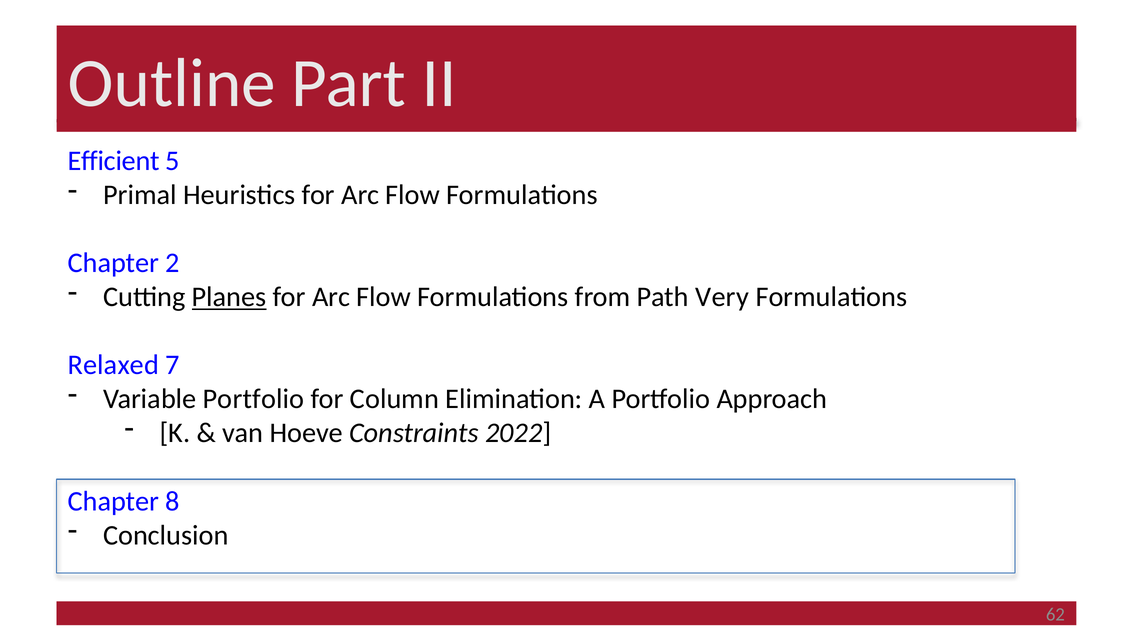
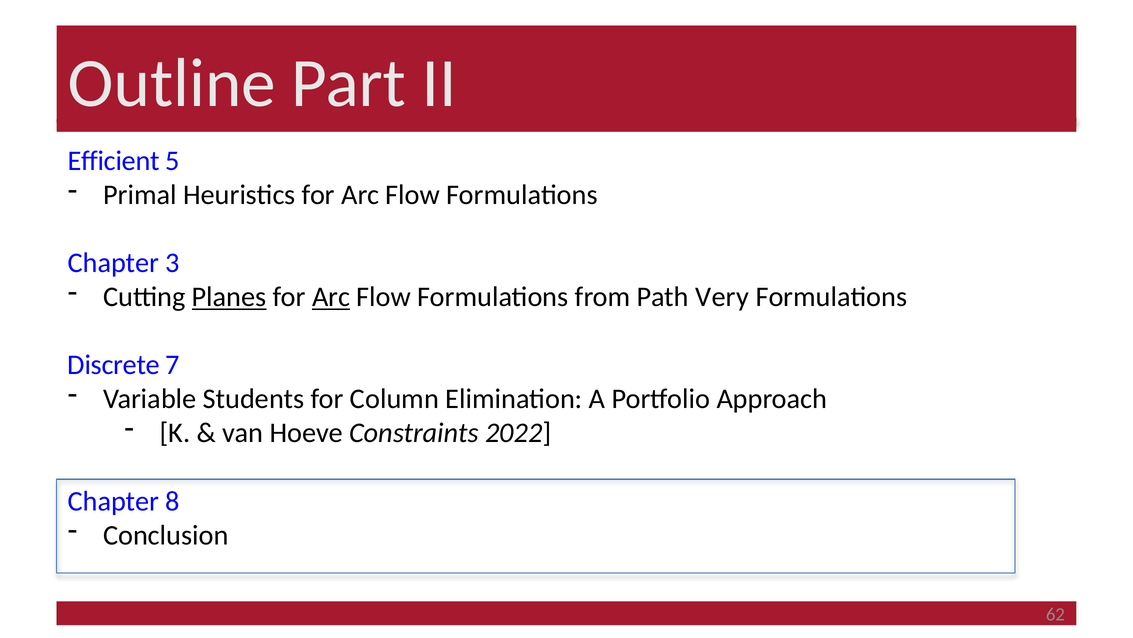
2: 2 -> 3 (173, 263)
Arc underline: none -> present (331, 297)
Relaxed: Relaxed -> Discrete (114, 365)
Variable Portfolio: Portfolio -> Students (254, 399)
